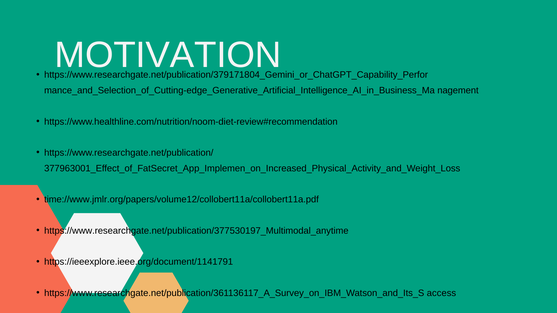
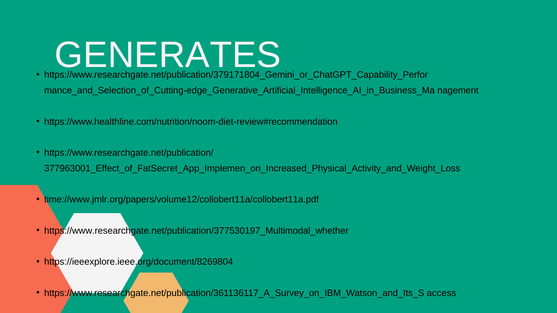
MOTIVATION: MOTIVATION -> GENERATES (168, 55)
https://www.researchgate.net/publication/377530197_Multimodal_anytime: https://www.researchgate.net/publication/377530197_Multimodal_anytime -> https://www.researchgate.net/publication/377530197_Multimodal_whether (196, 231)
https://ieeexplore.ieee.org/document/1141791: https://ieeexplore.ieee.org/document/1141791 -> https://ieeexplore.ieee.org/document/8269804 (139, 262)
